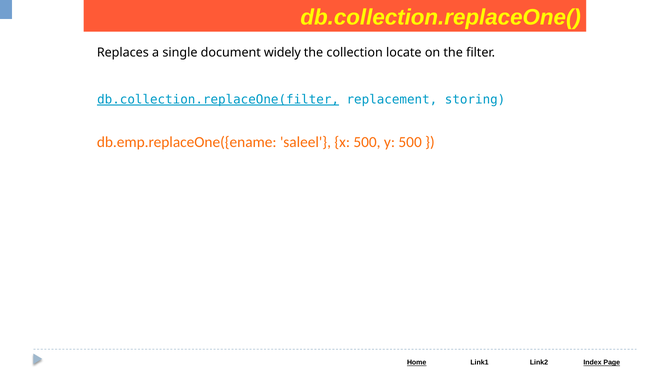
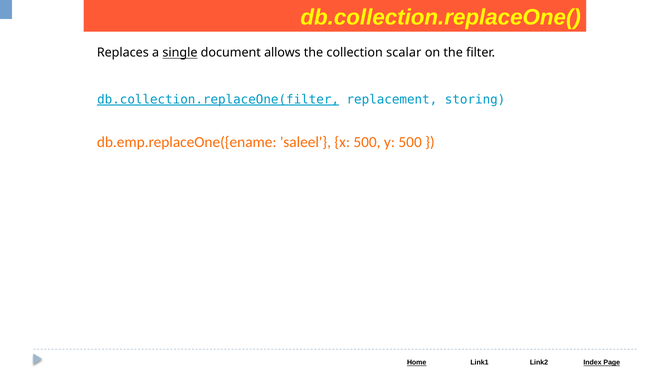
single underline: none -> present (180, 53)
widely: widely -> allows (282, 53)
locate: locate -> scalar (404, 53)
